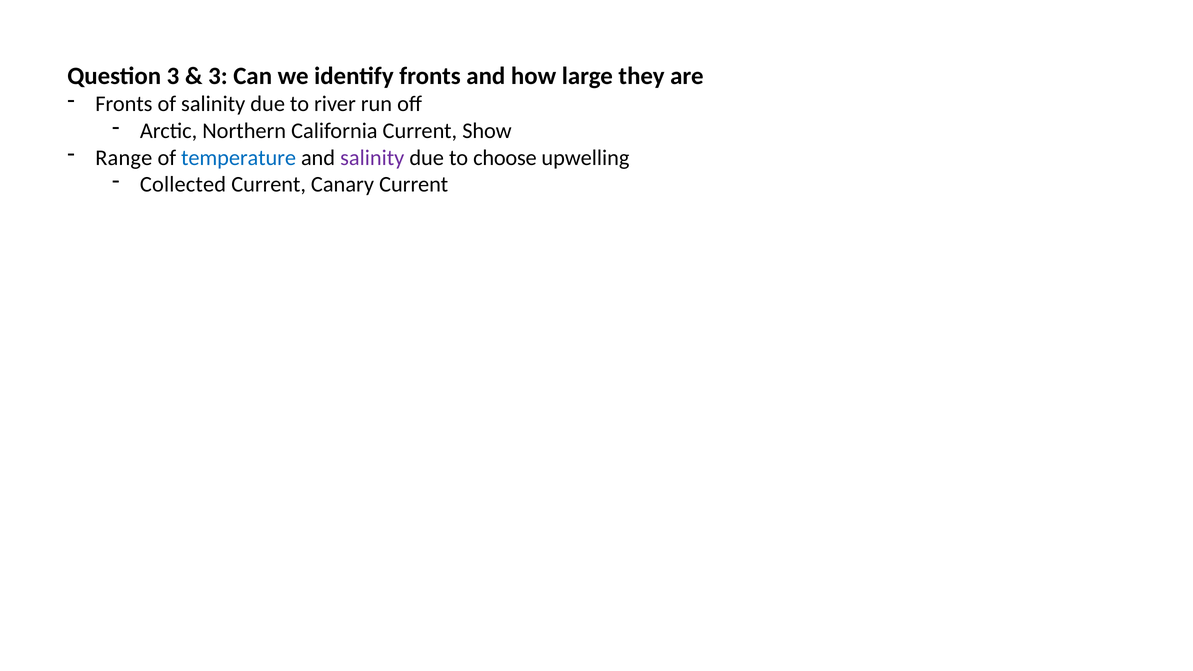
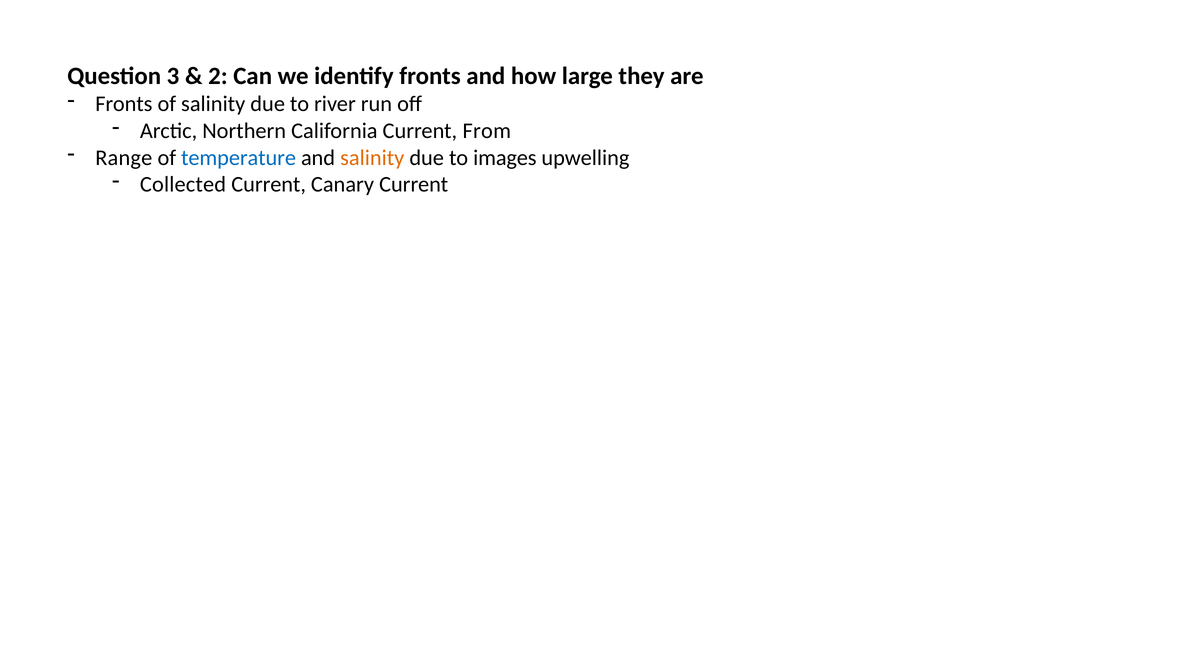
3: 3 -> 2 (218, 76)
Show: Show -> From (487, 131)
salinity colour: purple -> orange (372, 158)
choose: choose -> images (505, 158)
